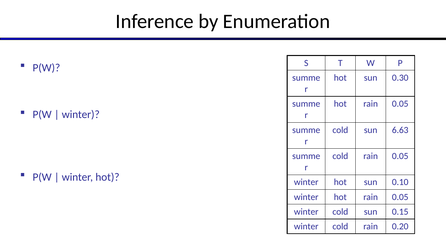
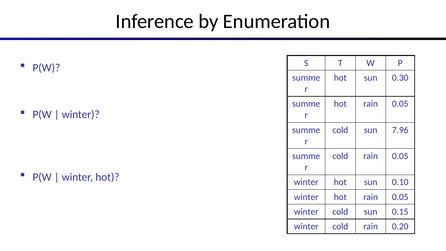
6.63: 6.63 -> 7.96 (400, 130)
